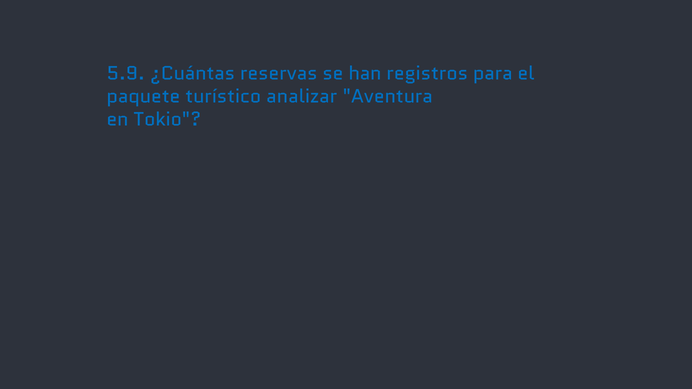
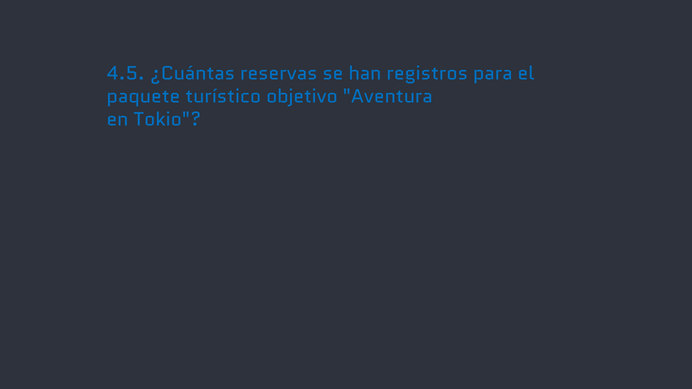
5.9: 5.9 -> 4.5 (126, 73)
analizar: analizar -> objetivo (302, 96)
